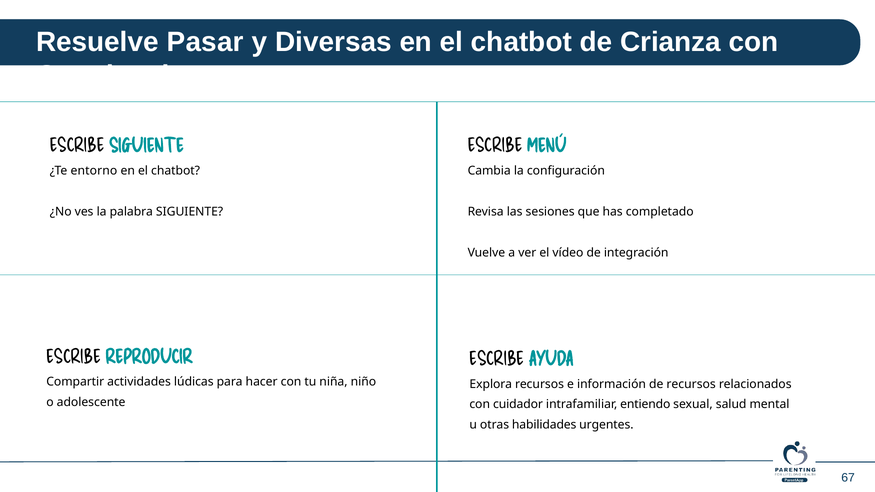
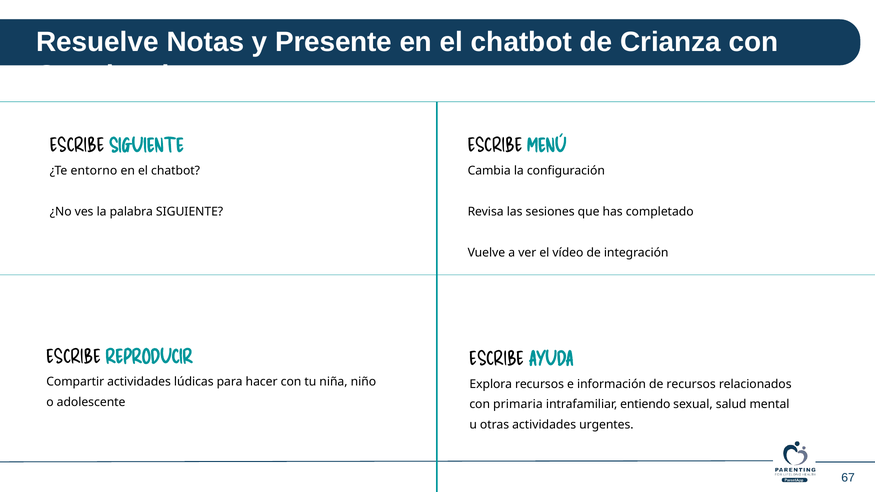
Pasar: Pasar -> Notas (205, 42)
Diversas: Diversas -> Presente (334, 42)
cuidador: cuidador -> primaria (518, 405)
otras habilidades: habilidades -> actividades (544, 425)
